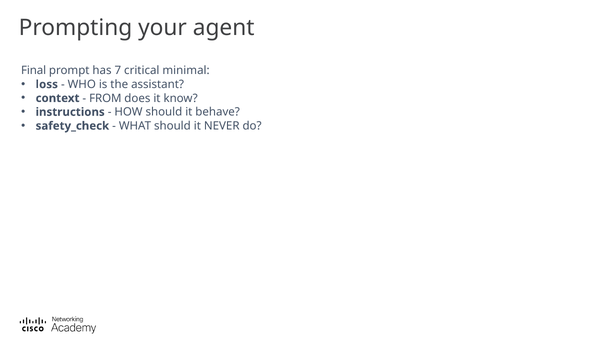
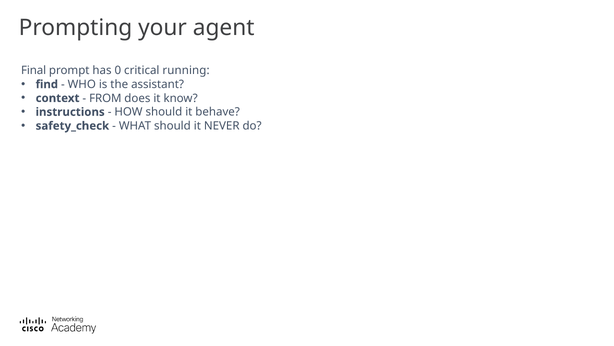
7: 7 -> 0 (118, 70)
minimal: minimal -> running (186, 70)
loss: loss -> find (47, 84)
